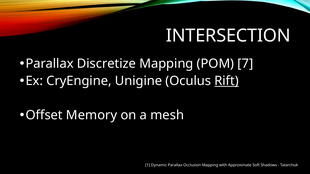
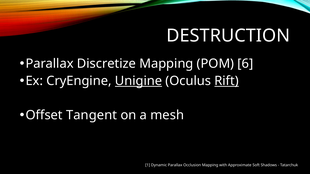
INTERSECTION: INTERSECTION -> DESTRUCTION (228, 36)
7: 7 -> 6 (245, 64)
Unigine underline: none -> present (139, 81)
Memory: Memory -> Tangent (92, 115)
